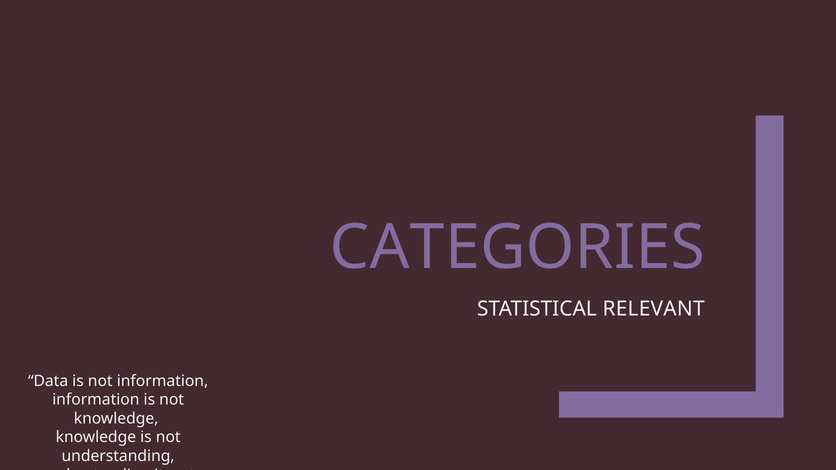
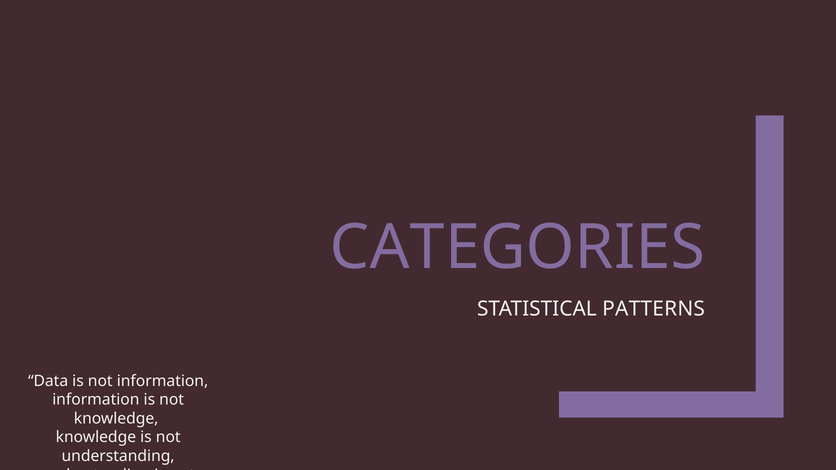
RELEVANT: RELEVANT -> PATTERNS (654, 309)
